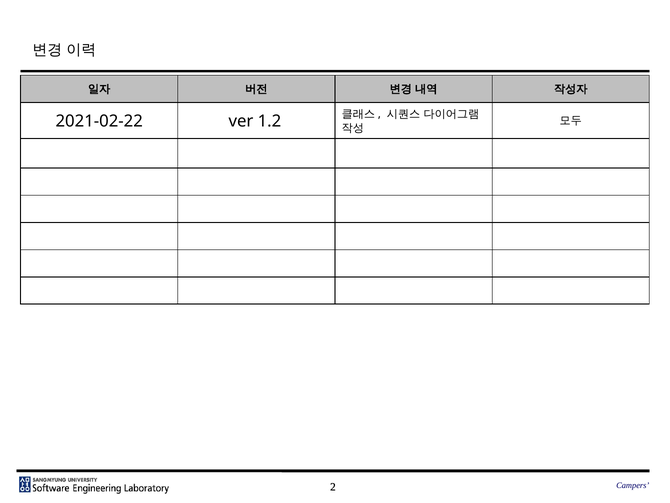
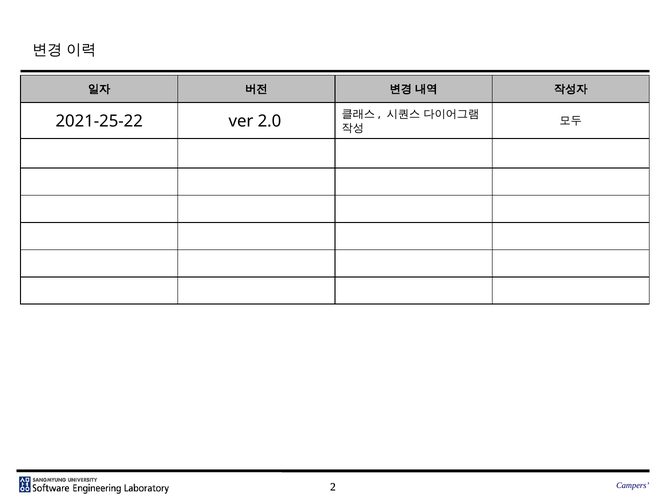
2021-02-22: 2021-02-22 -> 2021-25-22 (99, 121)
1.2: 1.2 -> 2.0 (269, 121)
